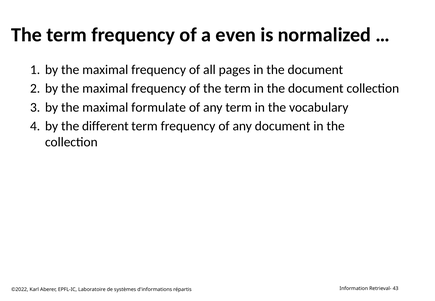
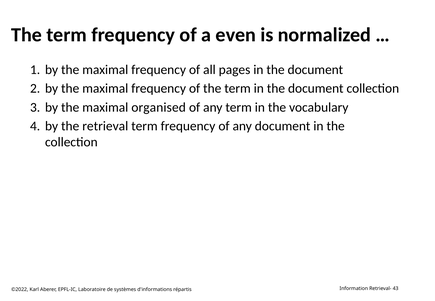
formulate: formulate -> organised (159, 107)
different: different -> retrieval (105, 126)
